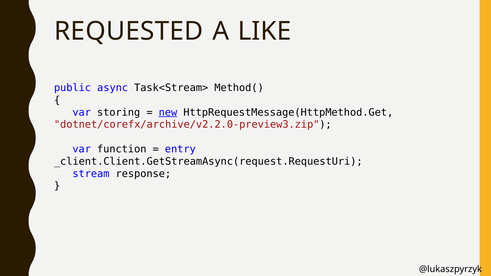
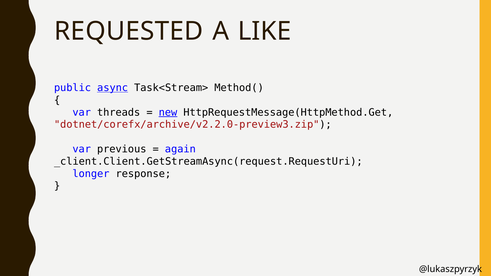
async underline: none -> present (113, 88)
storing: storing -> threads (119, 112)
function: function -> previous (122, 149)
entry: entry -> again (180, 149)
stream: stream -> longer (91, 174)
